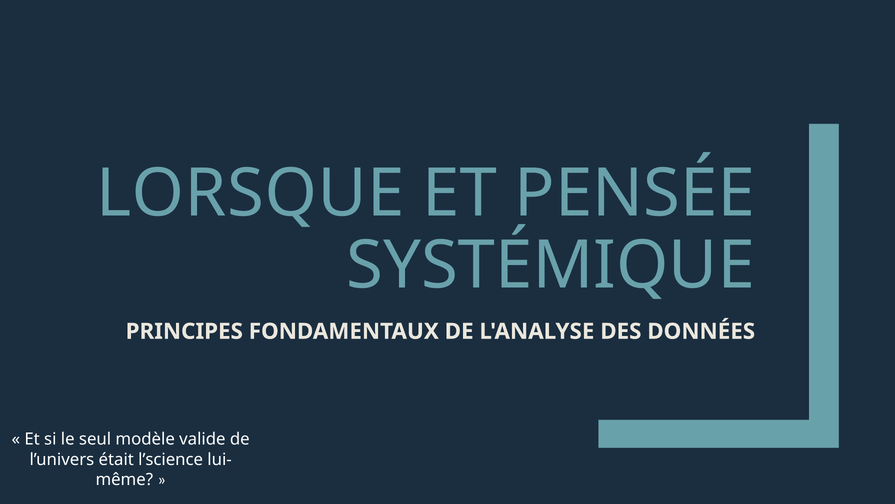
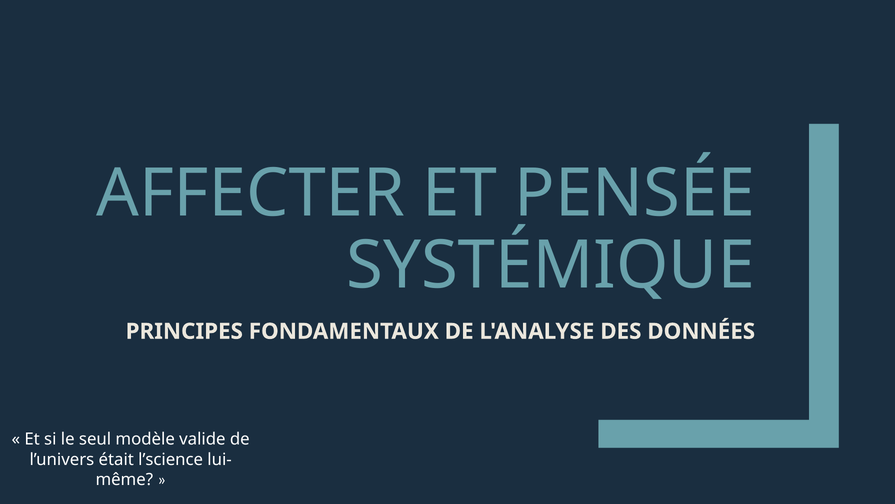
LORSQUE: LORSQUE -> AFFECTER (251, 193)
